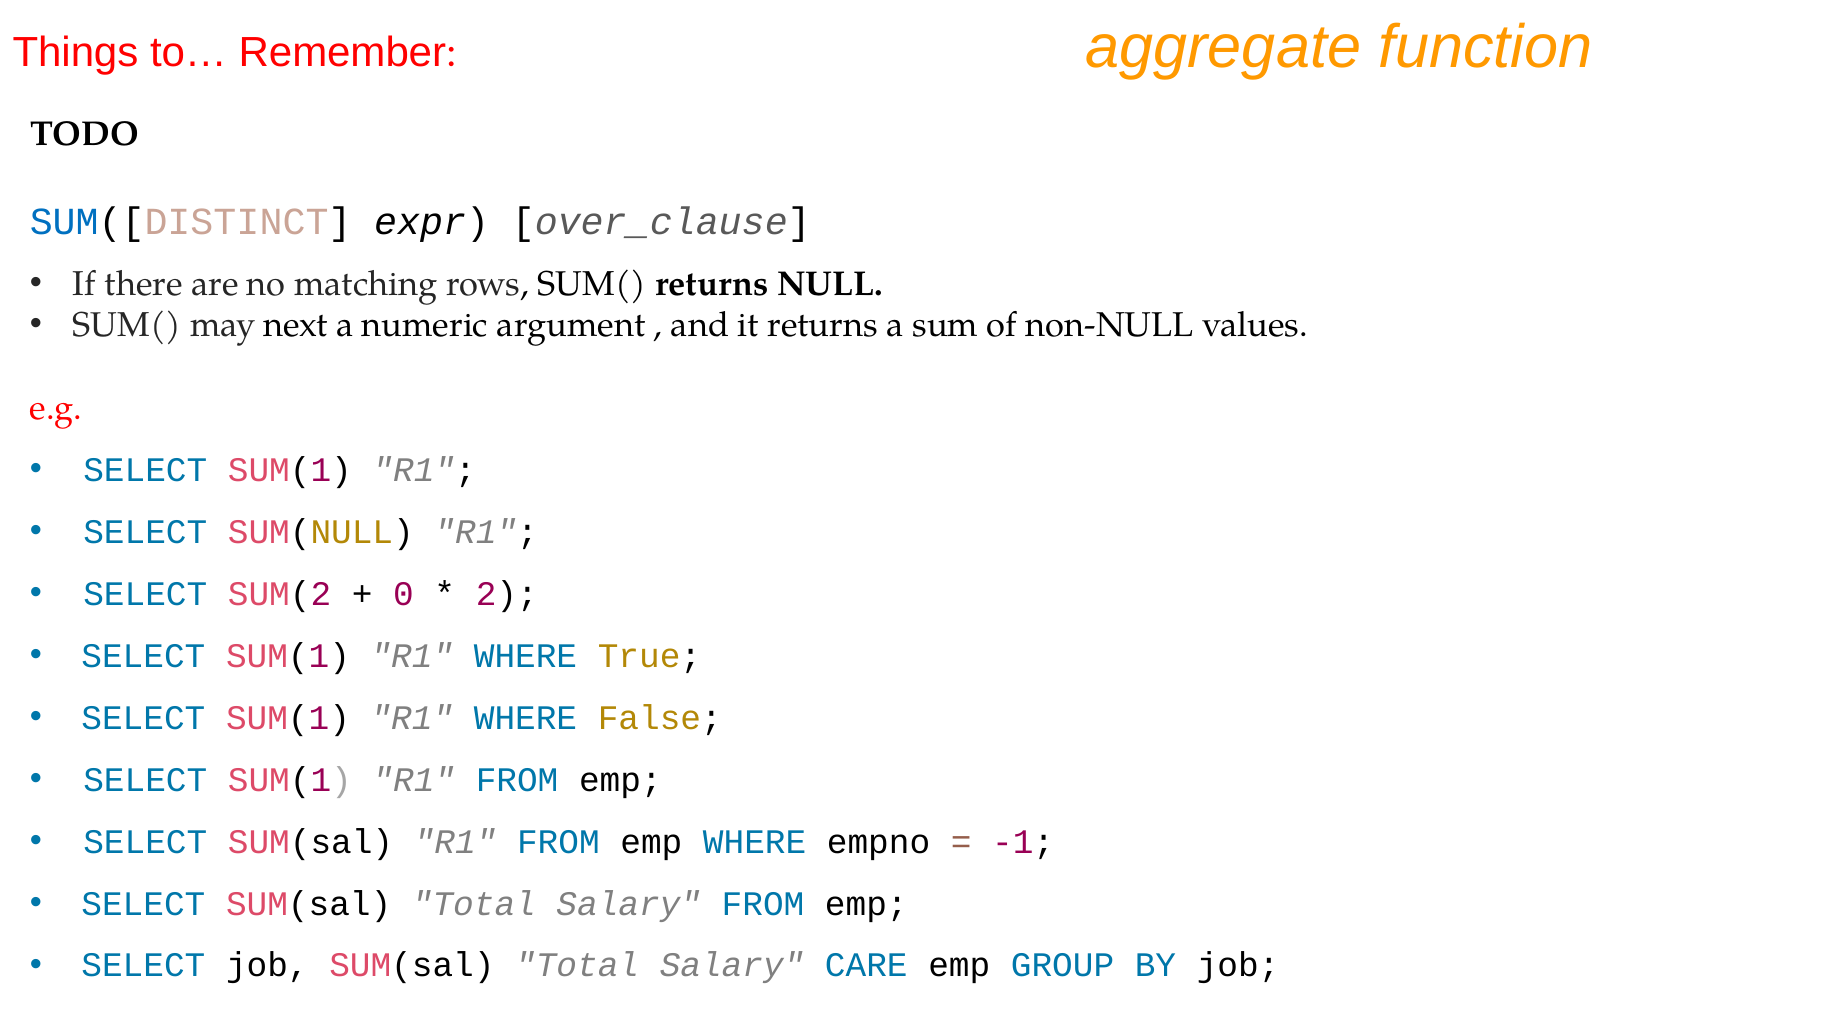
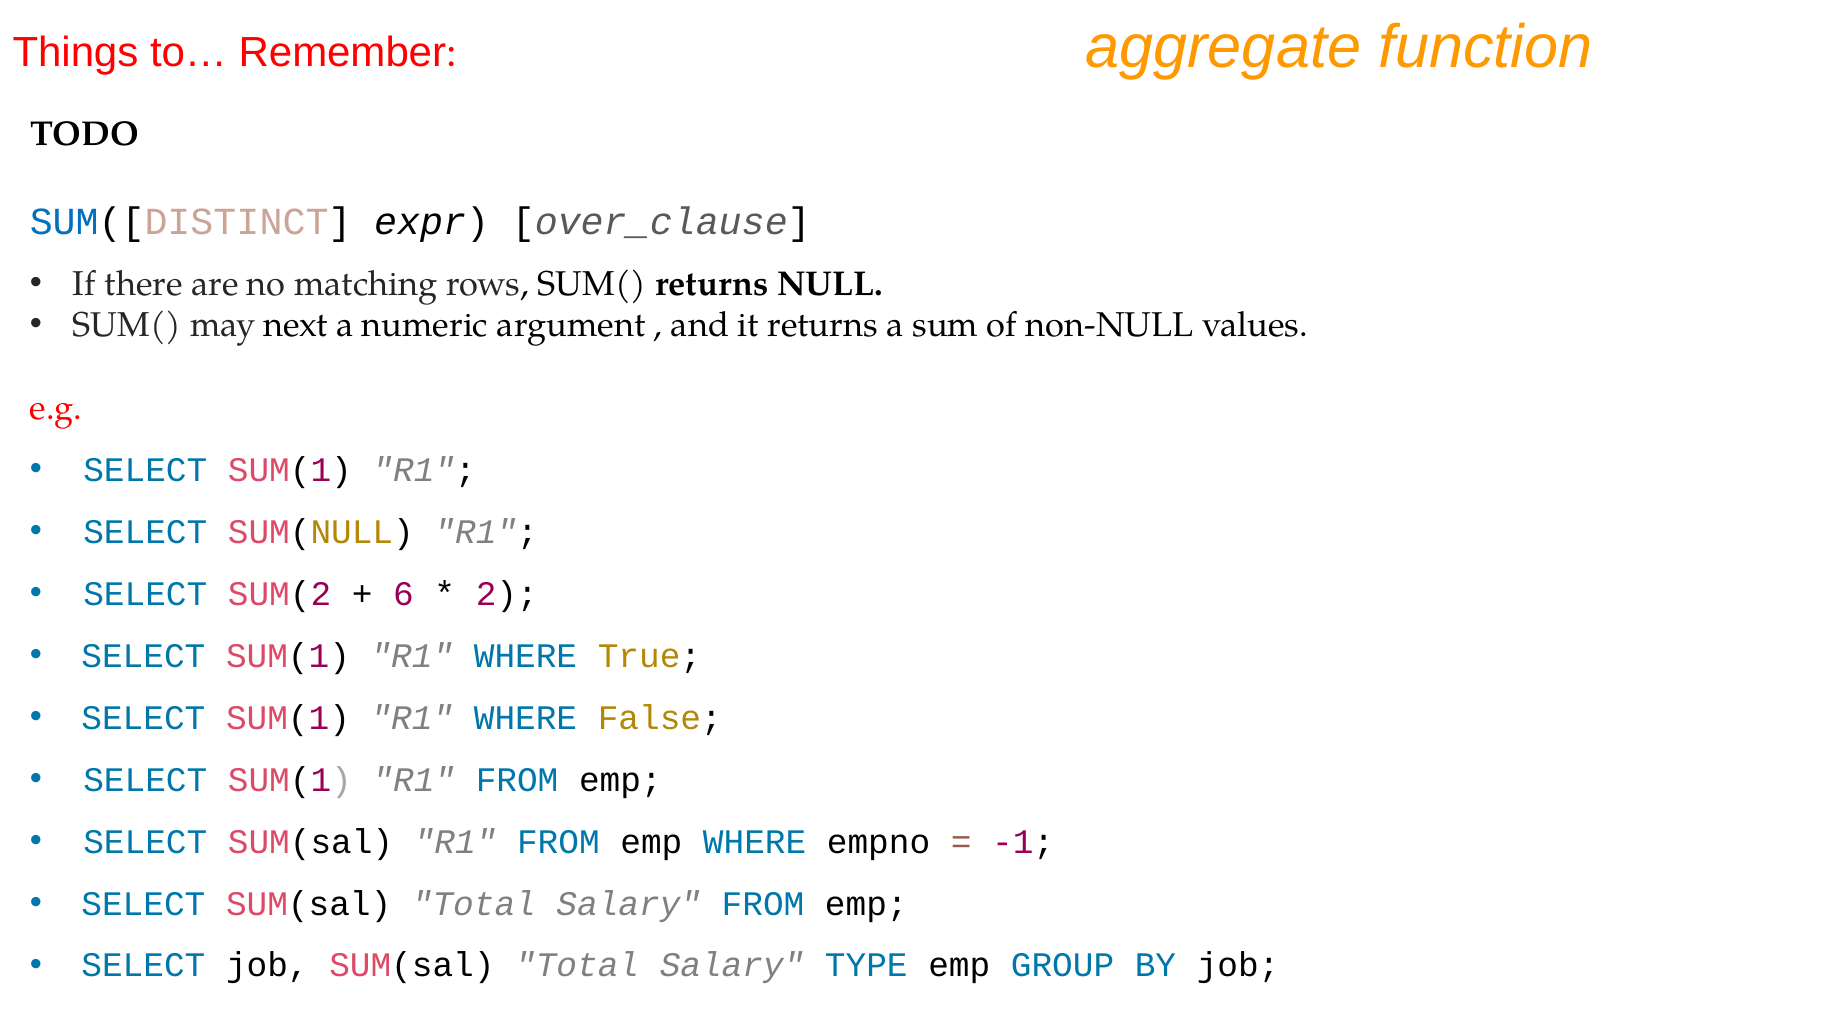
0: 0 -> 6 (403, 594)
CARE: CARE -> TYPE (866, 965)
